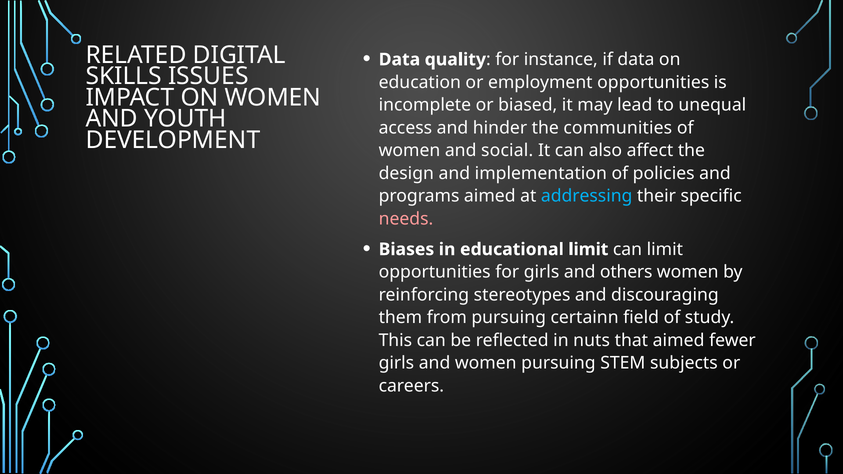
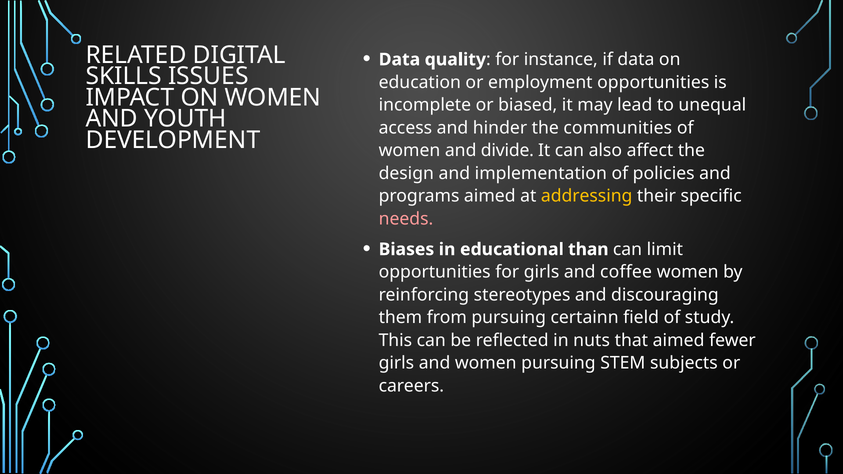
social: social -> divide (507, 151)
addressing colour: light blue -> yellow (587, 196)
educational limit: limit -> than (588, 249)
others: others -> coffee (626, 272)
